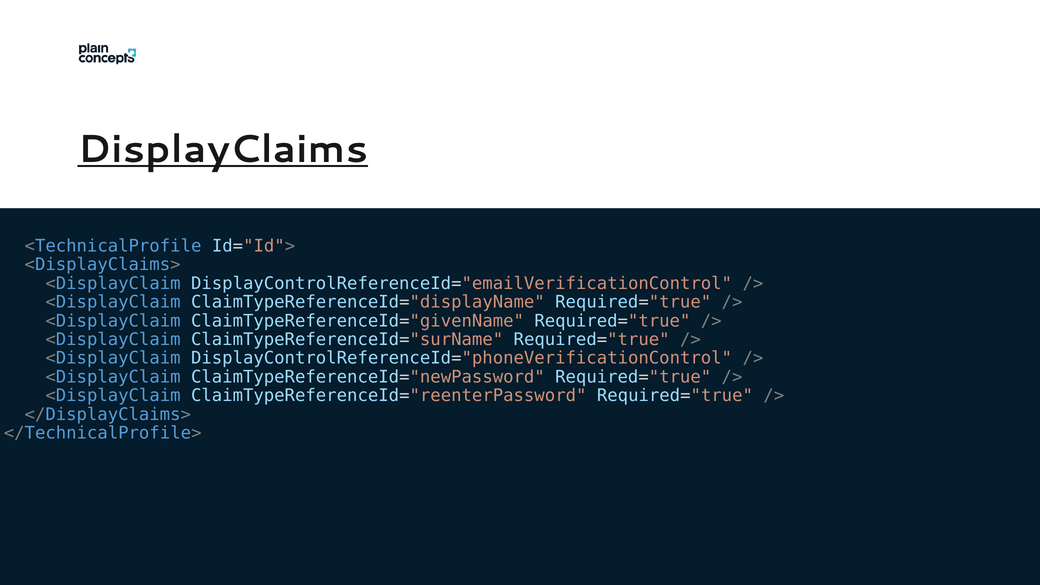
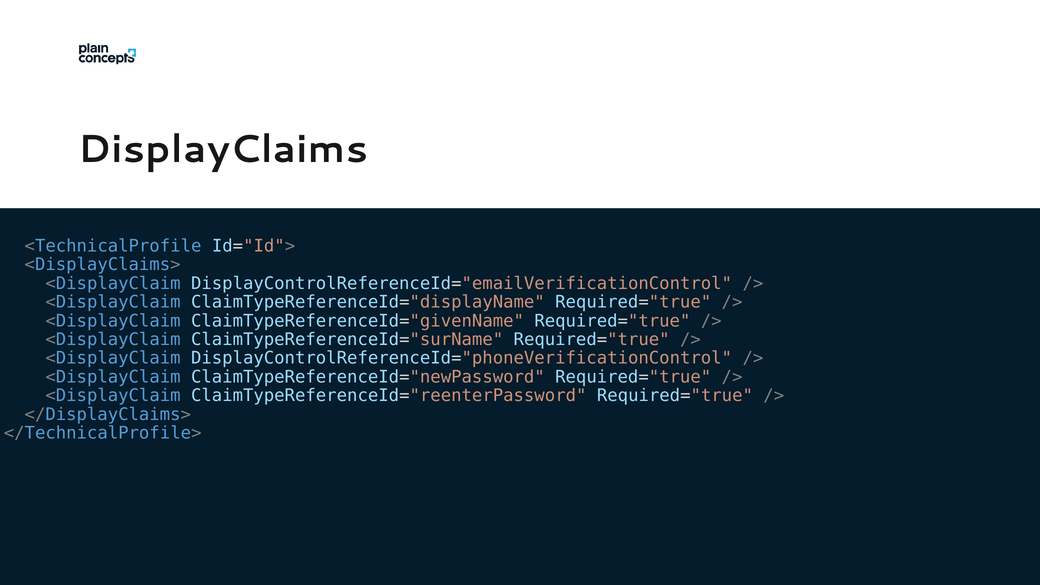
DisplayClaims underline: present -> none (223, 149)
